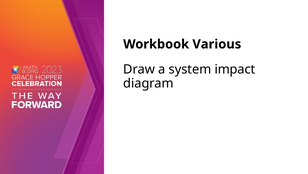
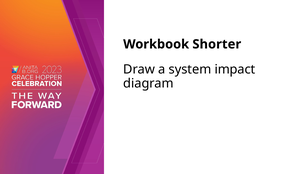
Various: Various -> Shorter (217, 44)
